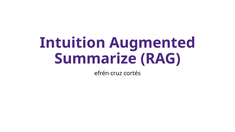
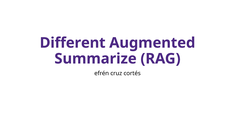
Intuition: Intuition -> Different (73, 43)
